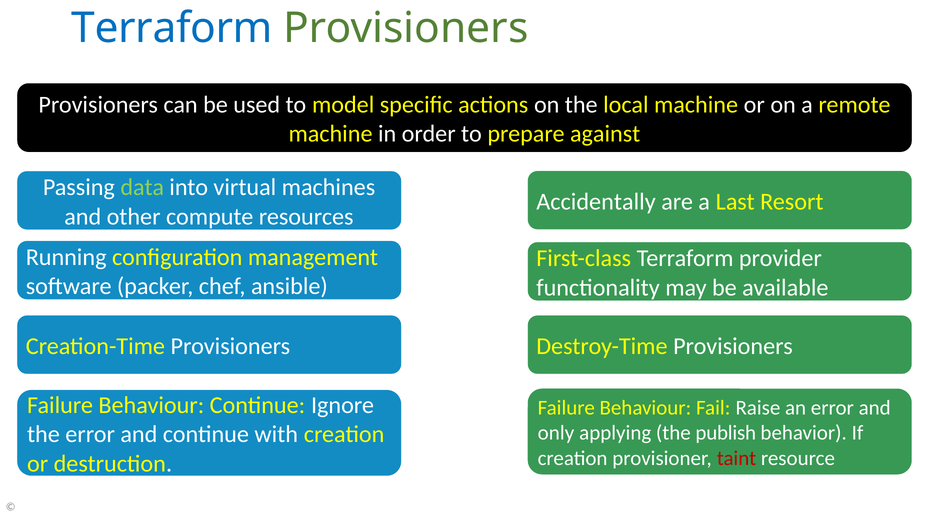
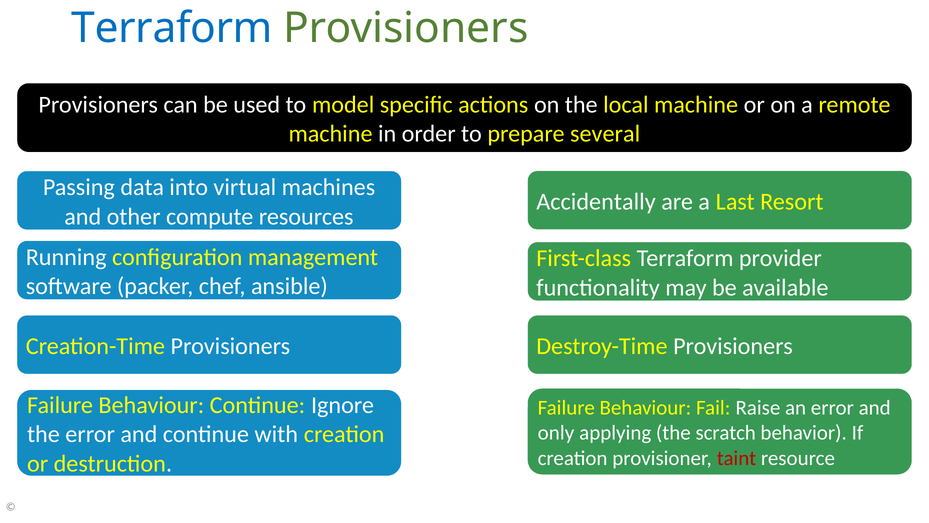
against: against -> several (605, 134)
data colour: light green -> white (142, 187)
publish: publish -> scratch (726, 433)
